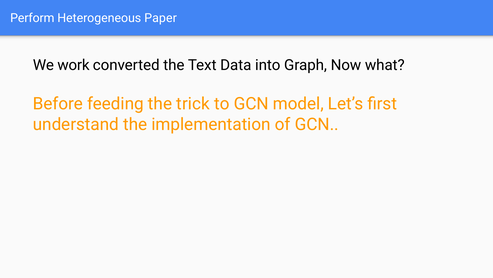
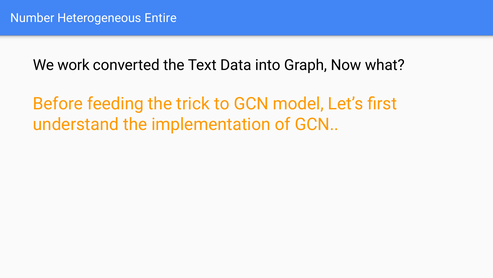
Perform: Perform -> Number (32, 18)
Paper: Paper -> Entire (161, 18)
